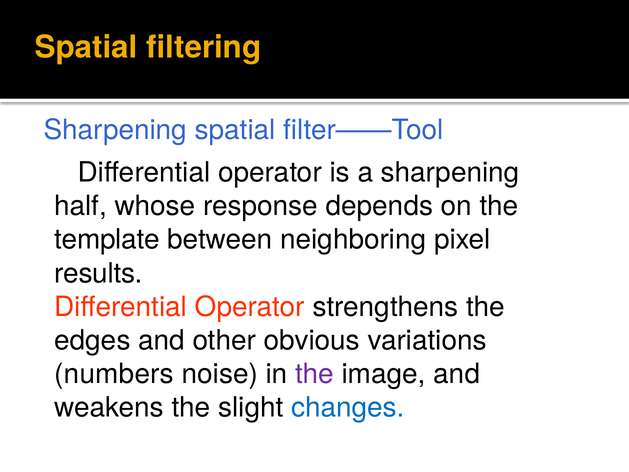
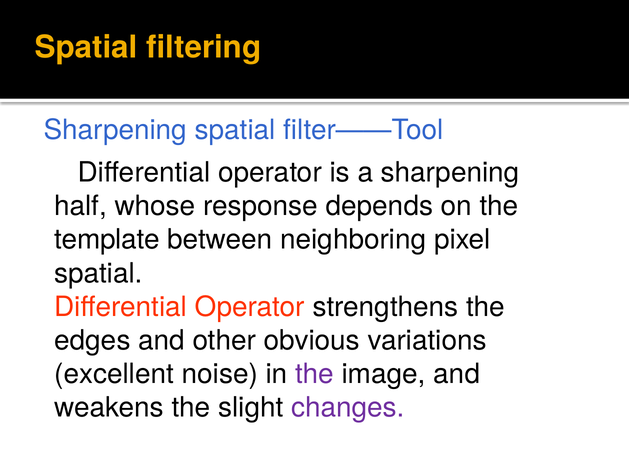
results: results -> spatial (98, 273)
numbers: numbers -> excellent (114, 374)
changes colour: blue -> purple (348, 407)
